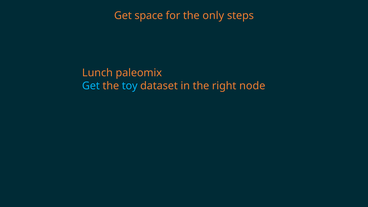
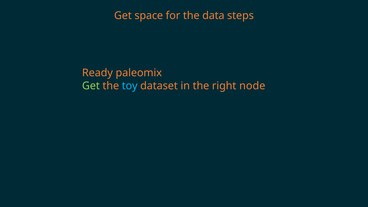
only: only -> data (213, 16)
Lunch: Lunch -> Ready (97, 73)
Get colour: light blue -> light green (91, 86)
